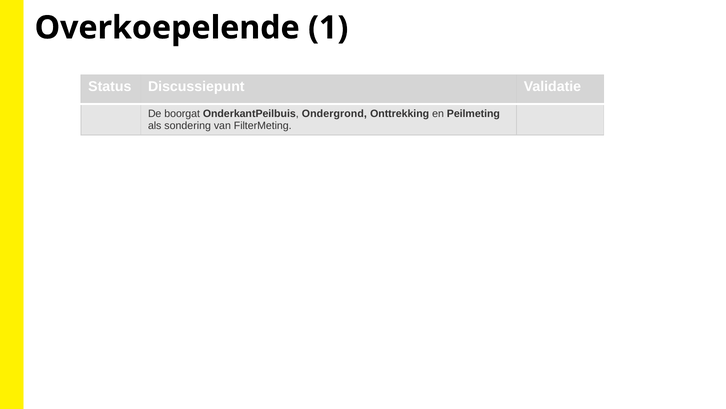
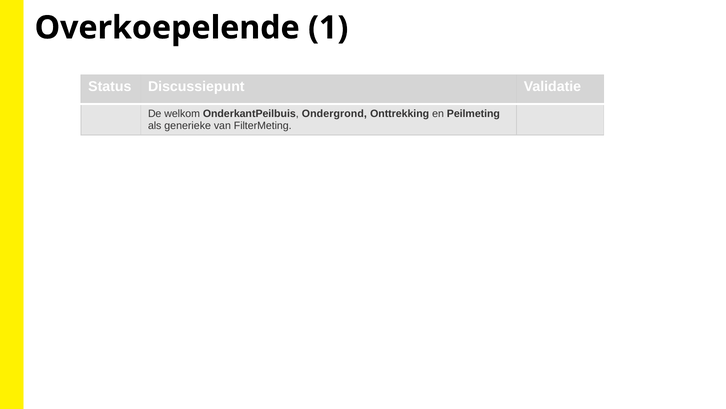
boorgat: boorgat -> welkom (182, 114)
sondering: sondering -> generieke (188, 125)
